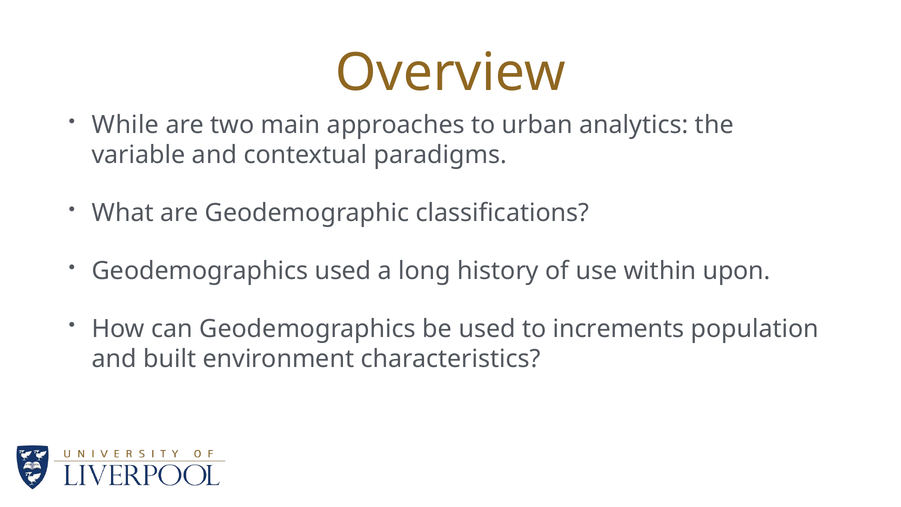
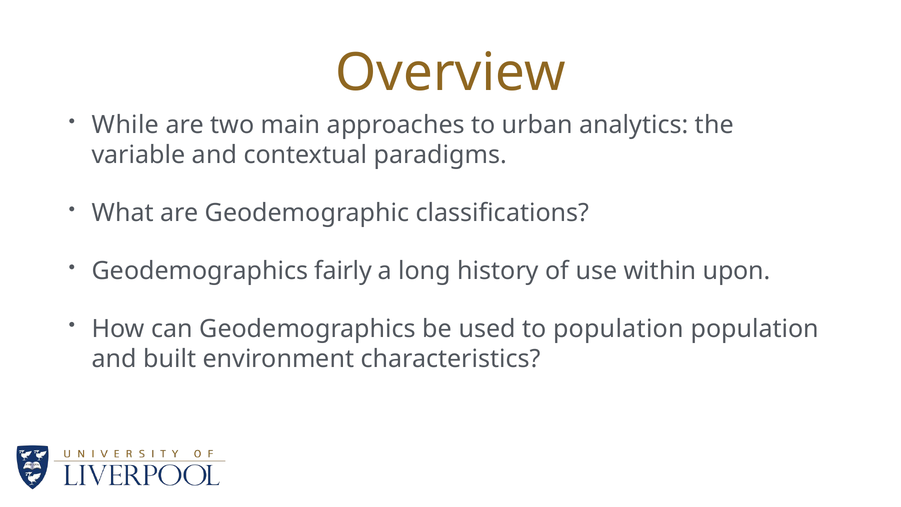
Geodemographics used: used -> fairly (343, 271)
to increments: increments -> population (618, 329)
